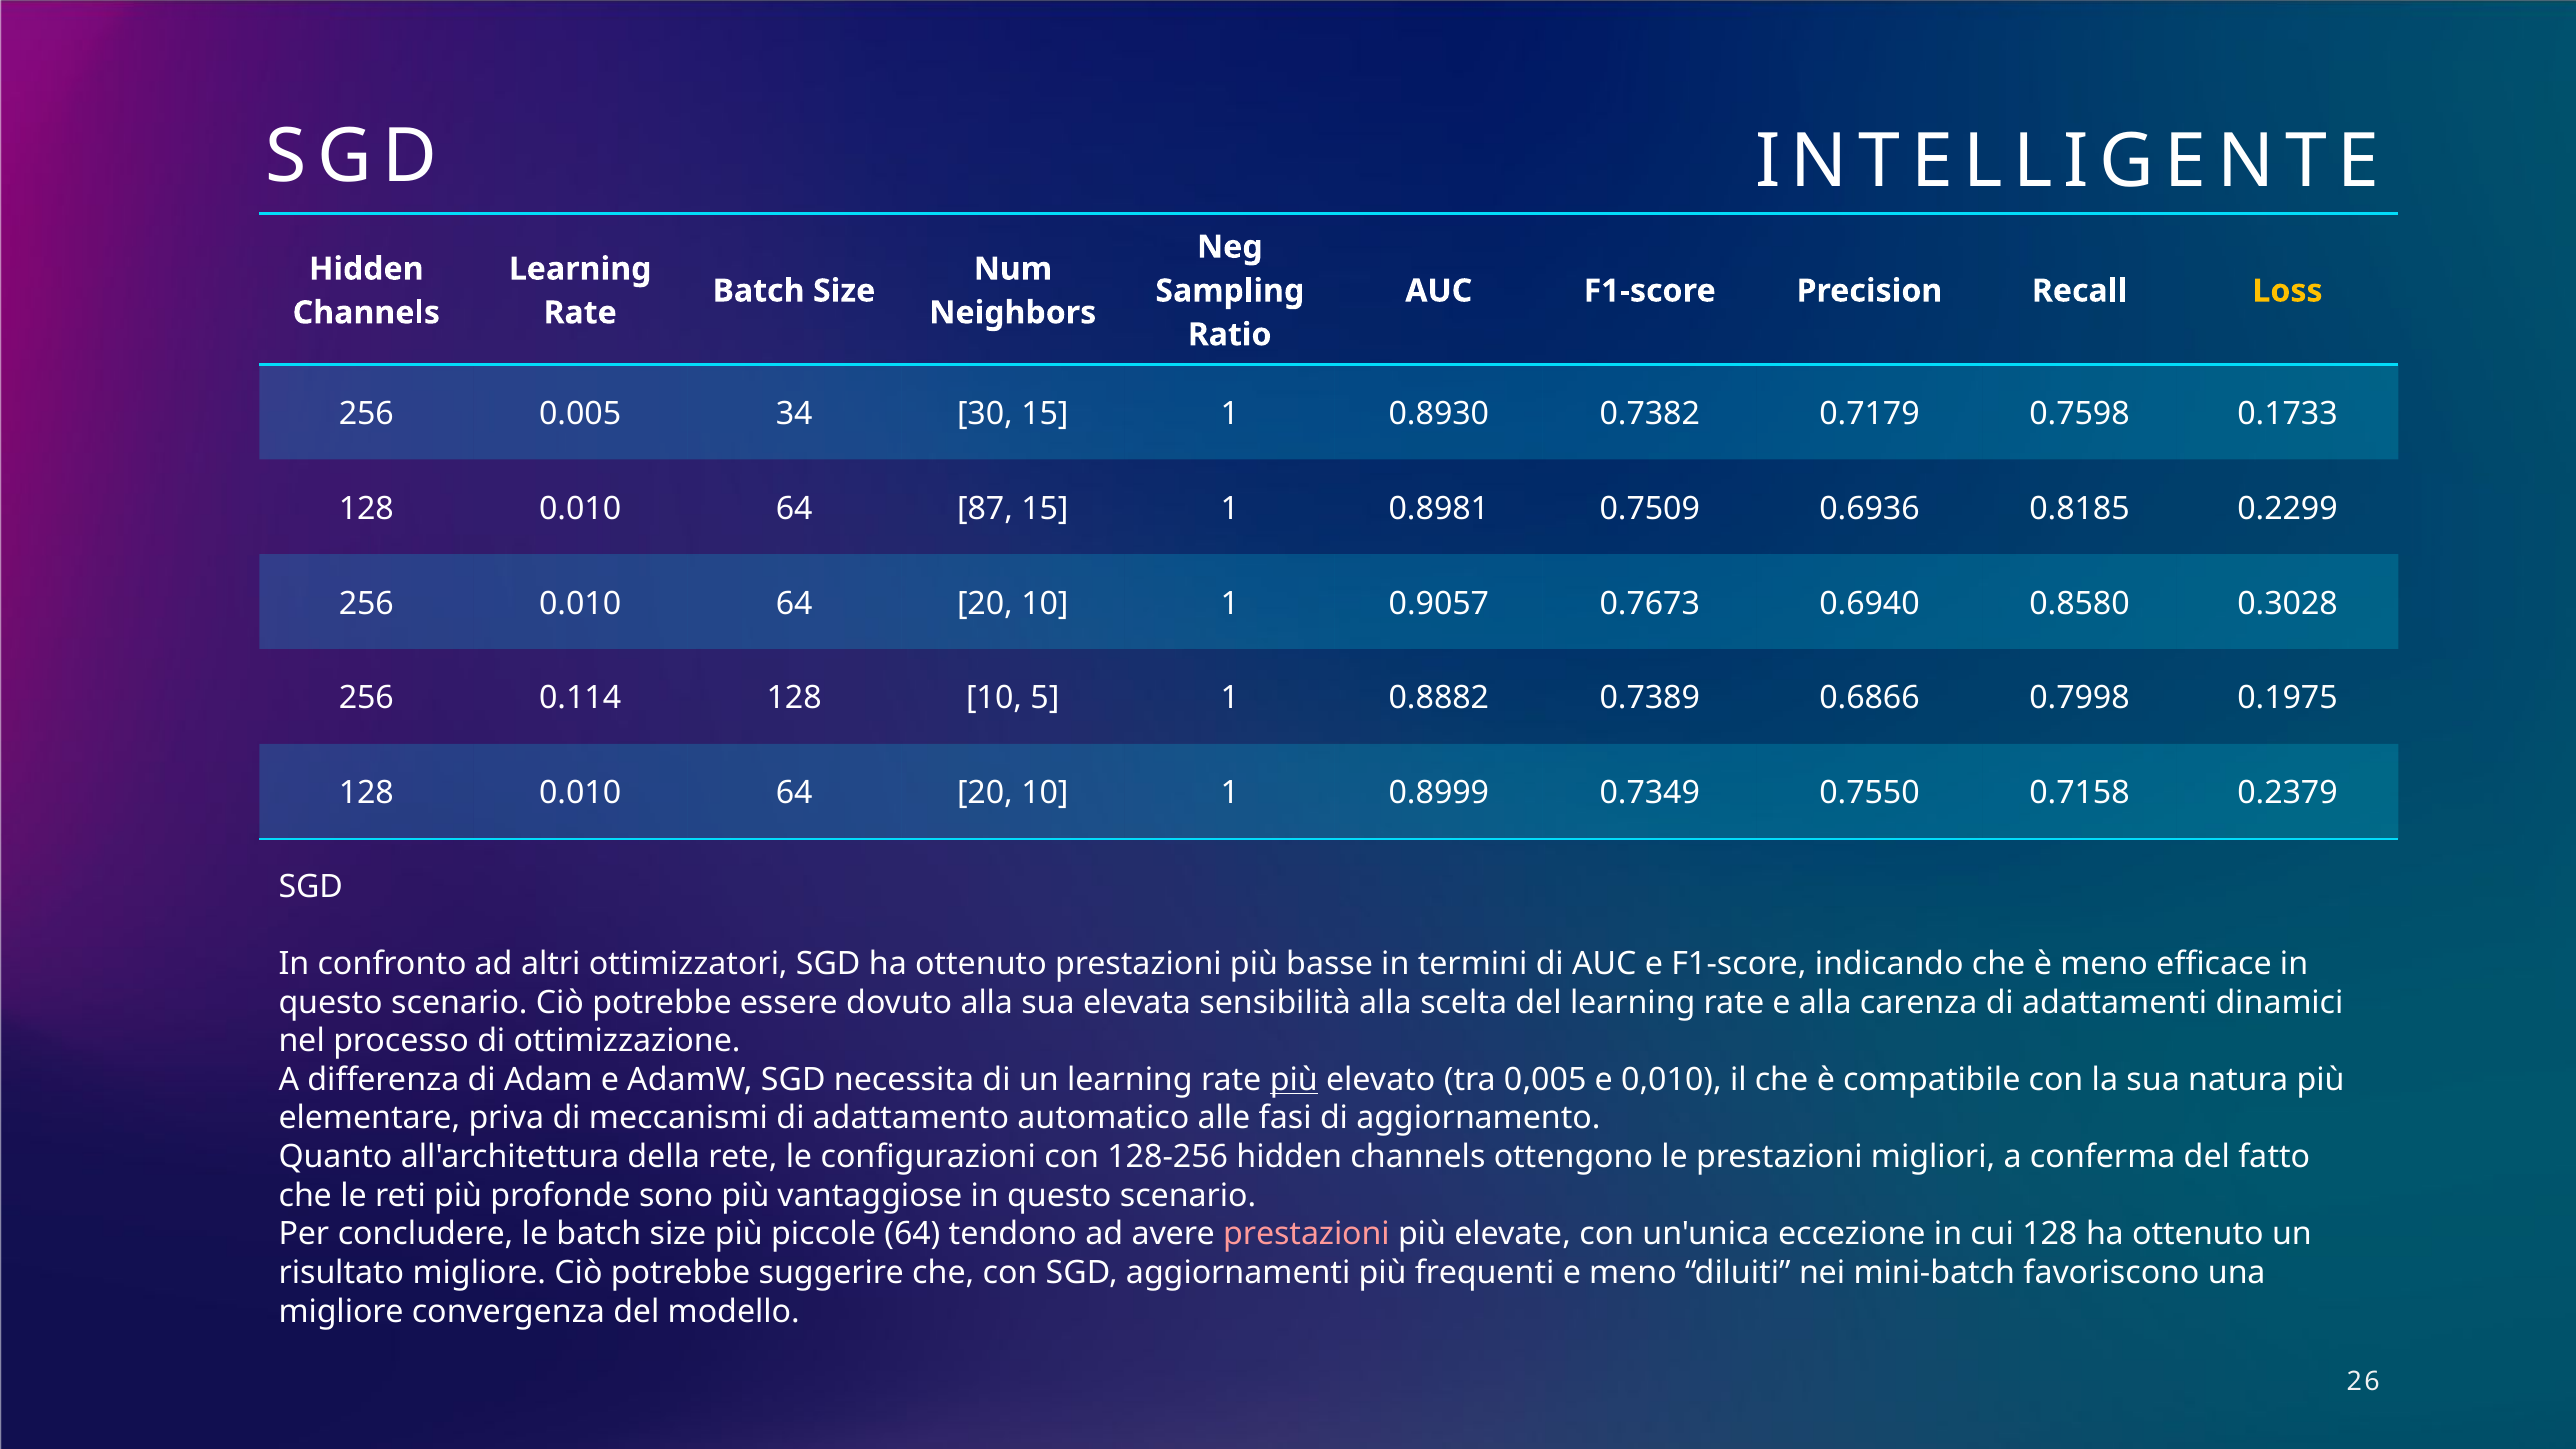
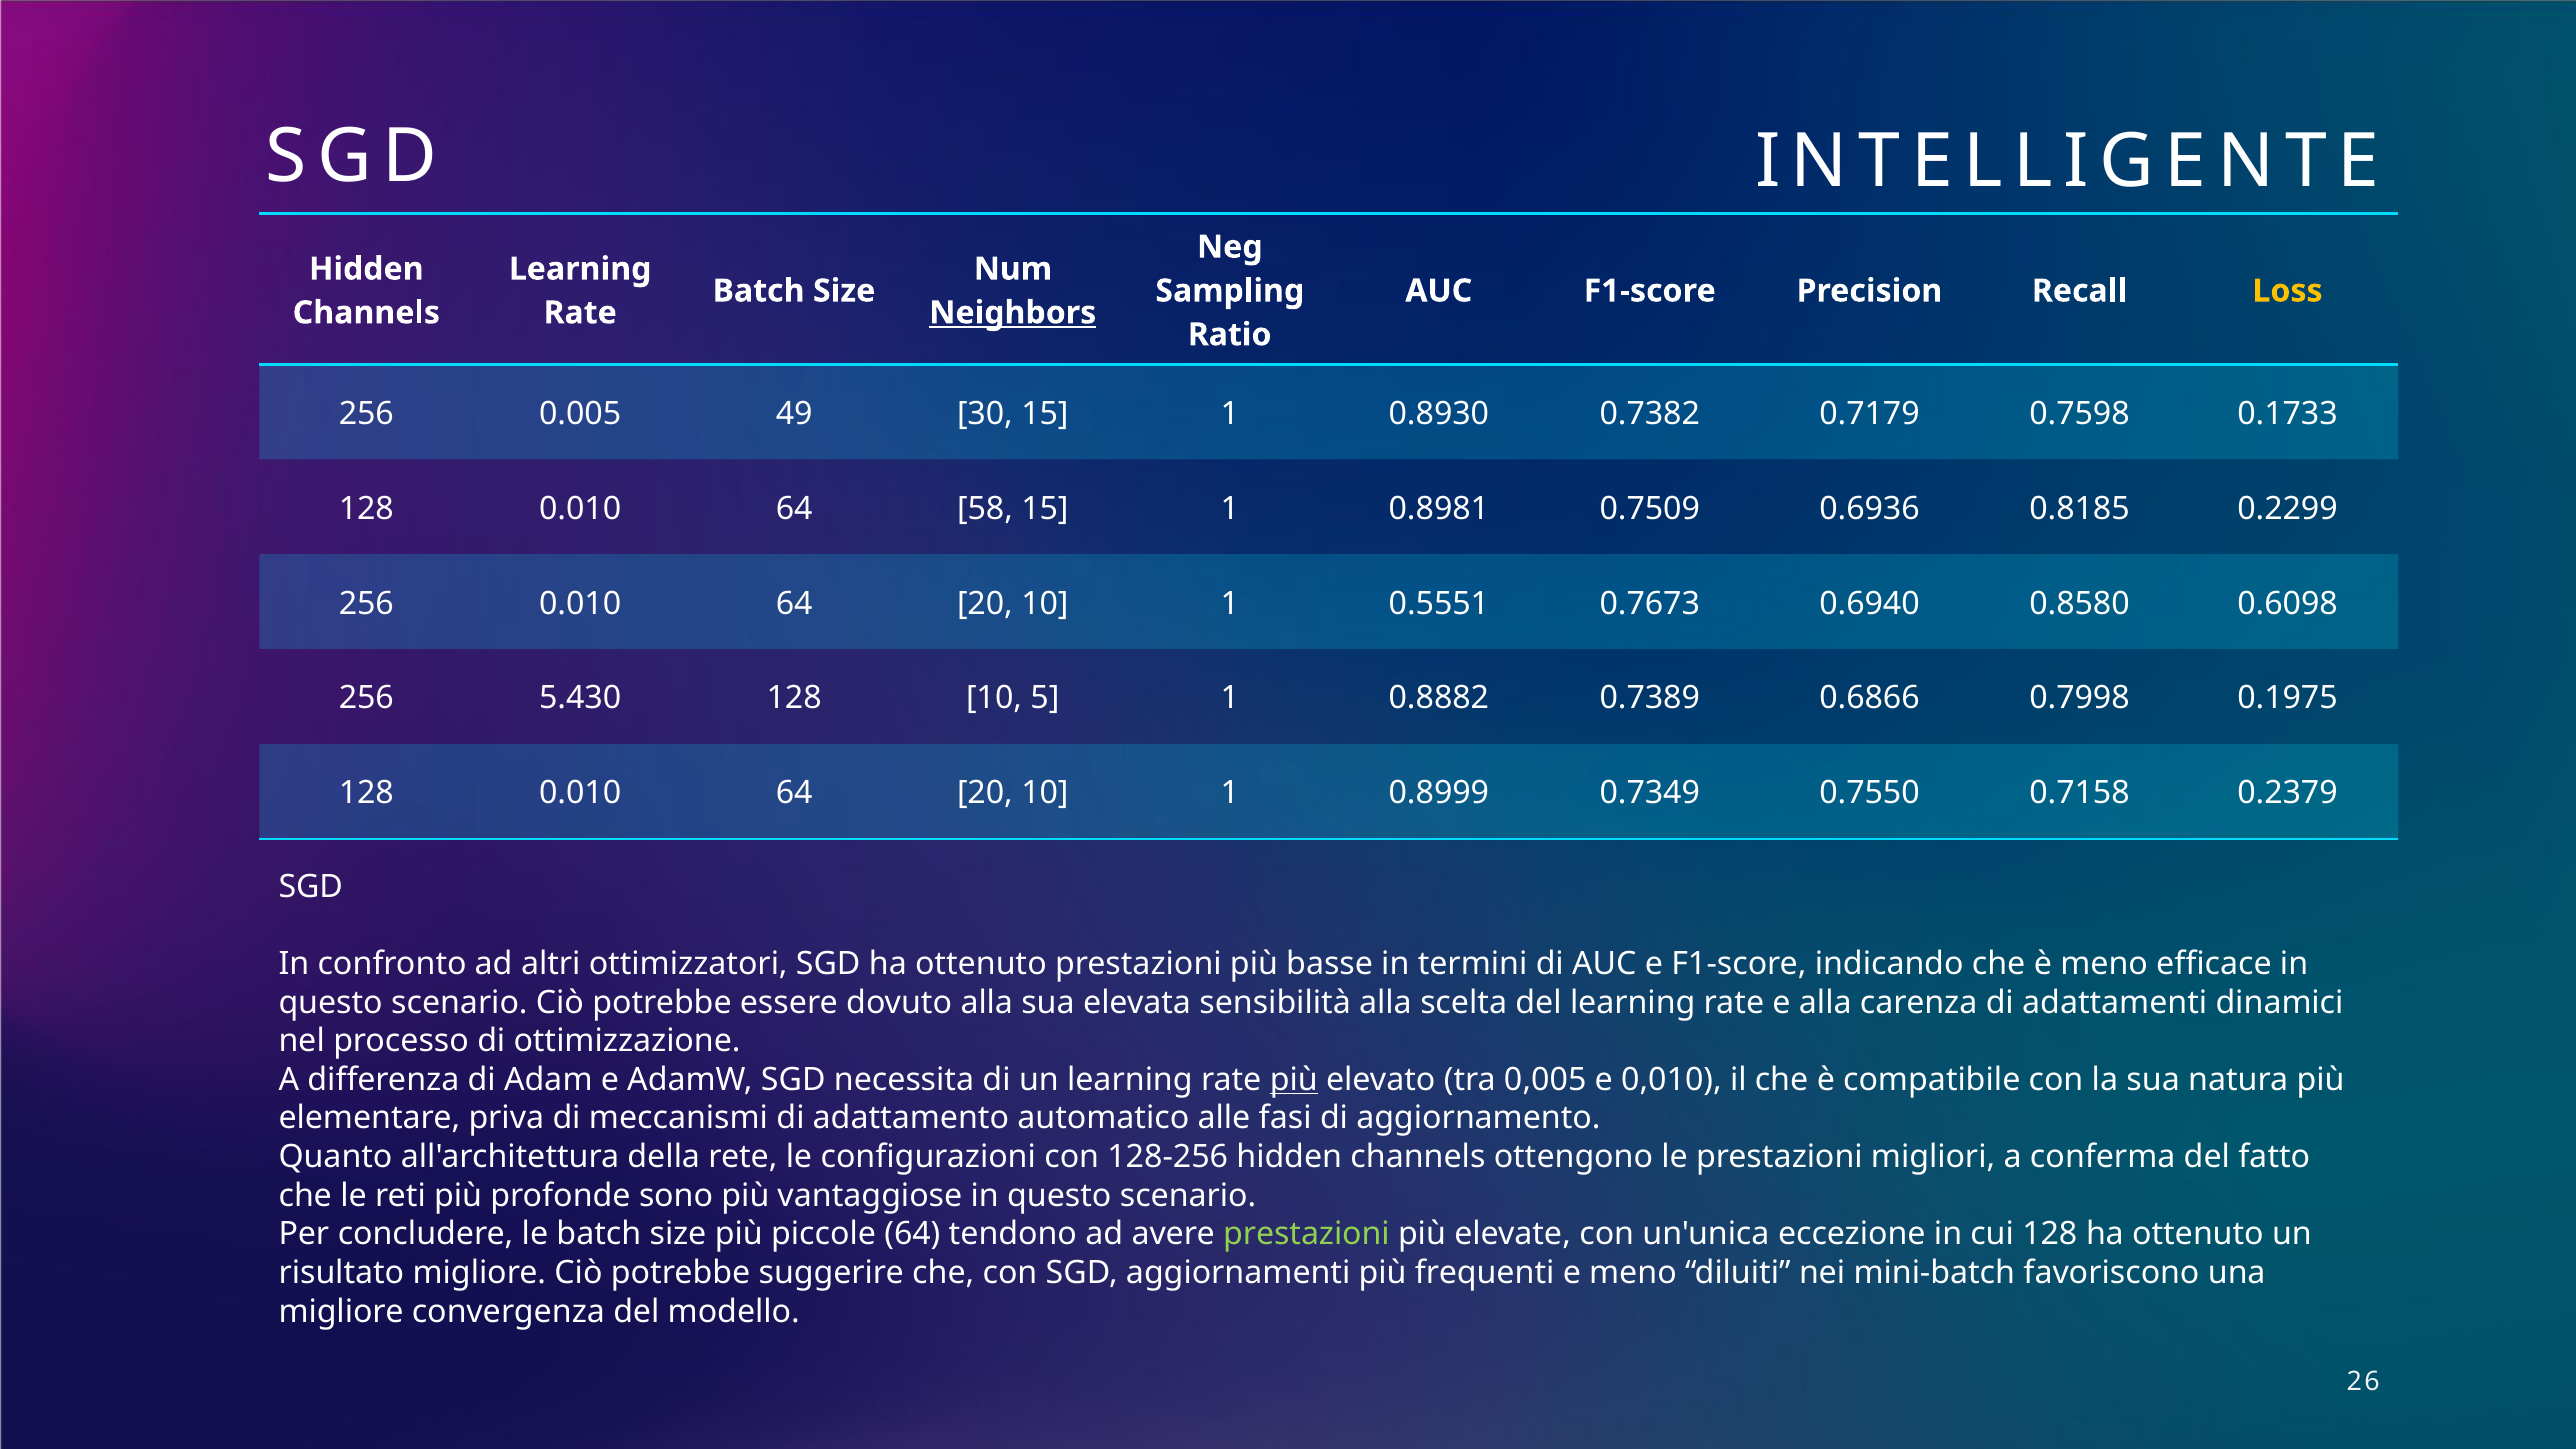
Neighbors underline: none -> present (1013, 313)
34: 34 -> 49 (794, 414)
87: 87 -> 58 (985, 509)
0.9057: 0.9057 -> 0.5551 (1439, 603)
0.3028: 0.3028 -> 0.6098 (2288, 603)
0.114: 0.114 -> 5.430 (580, 698)
prestazioni colour: pink -> light green (1306, 1234)
